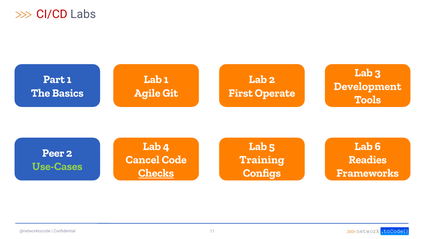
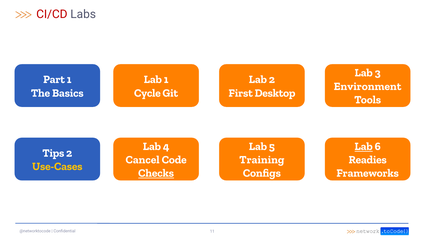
Development: Development -> Environment (368, 86)
Agile: Agile -> Cycle (147, 93)
Operate: Operate -> Desktop (275, 93)
Lab underline: none -> present (364, 146)
Peer: Peer -> Tips (53, 153)
Use-Cases colour: light green -> yellow (57, 167)
